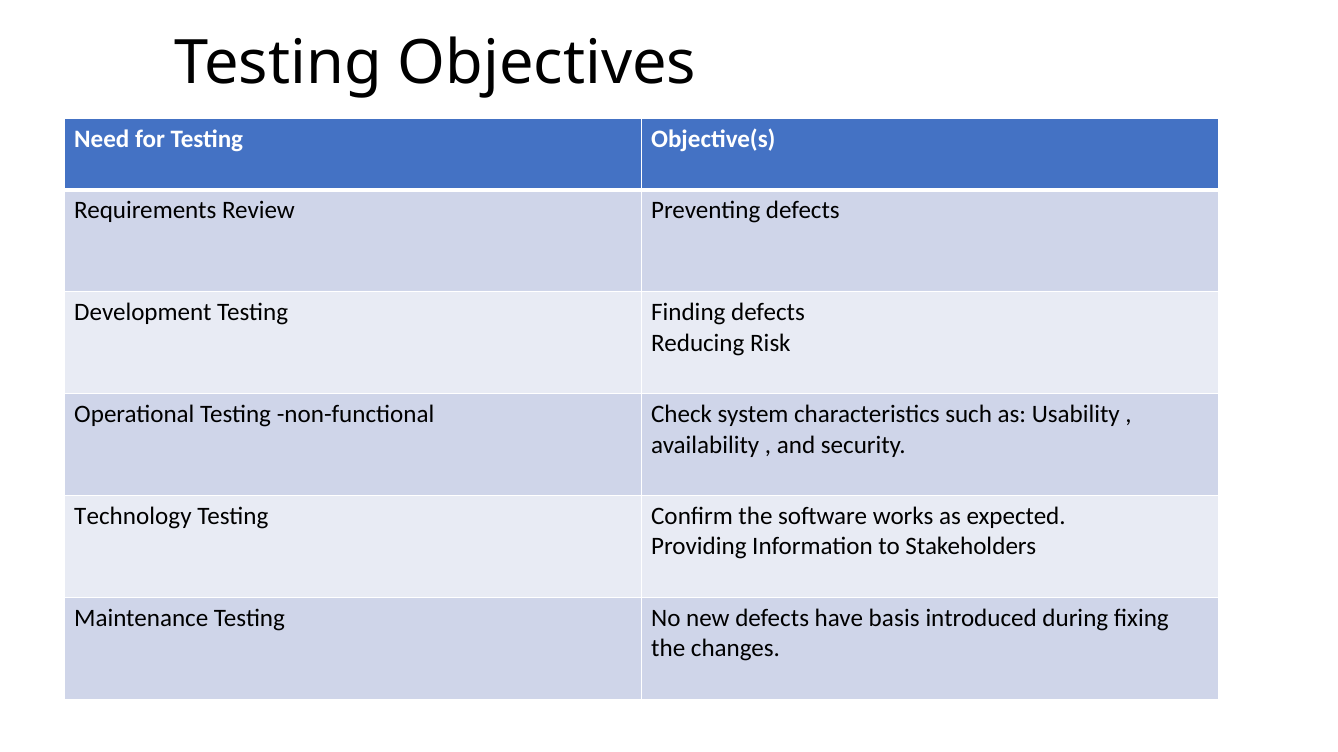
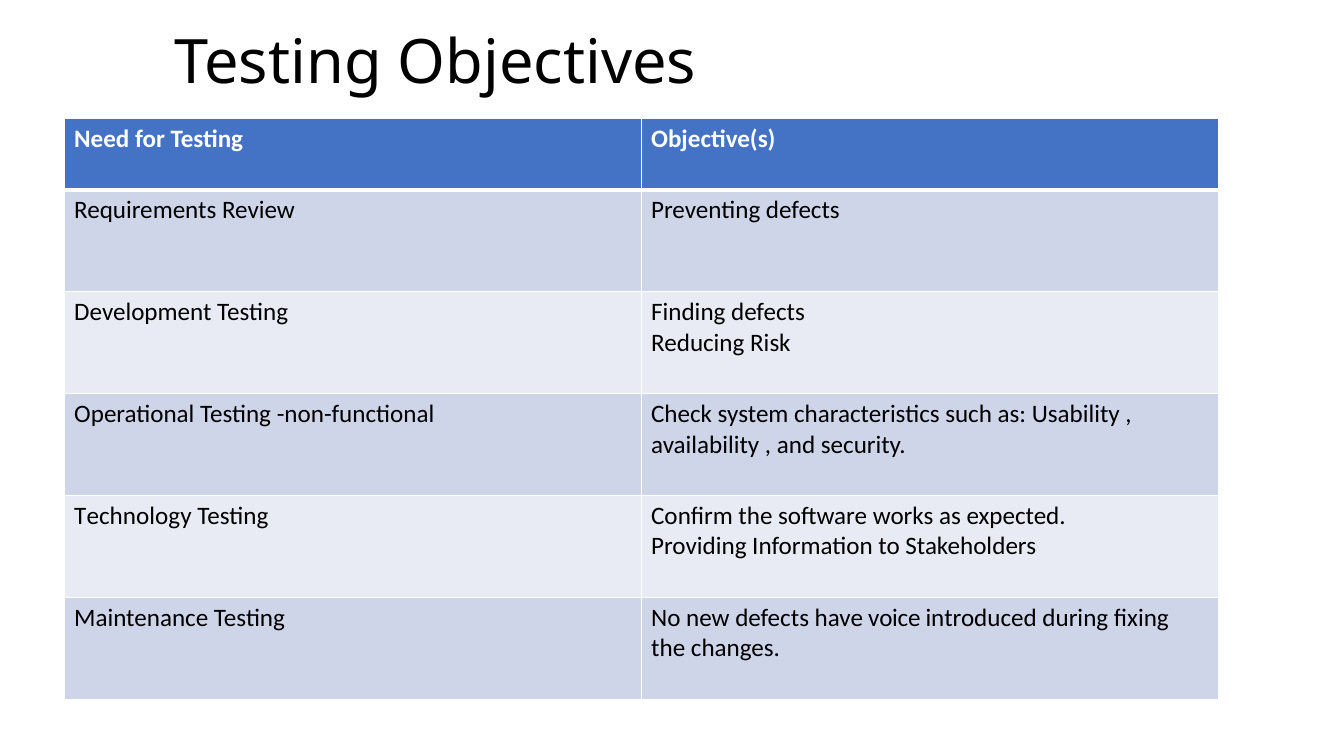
basis: basis -> voice (894, 618)
